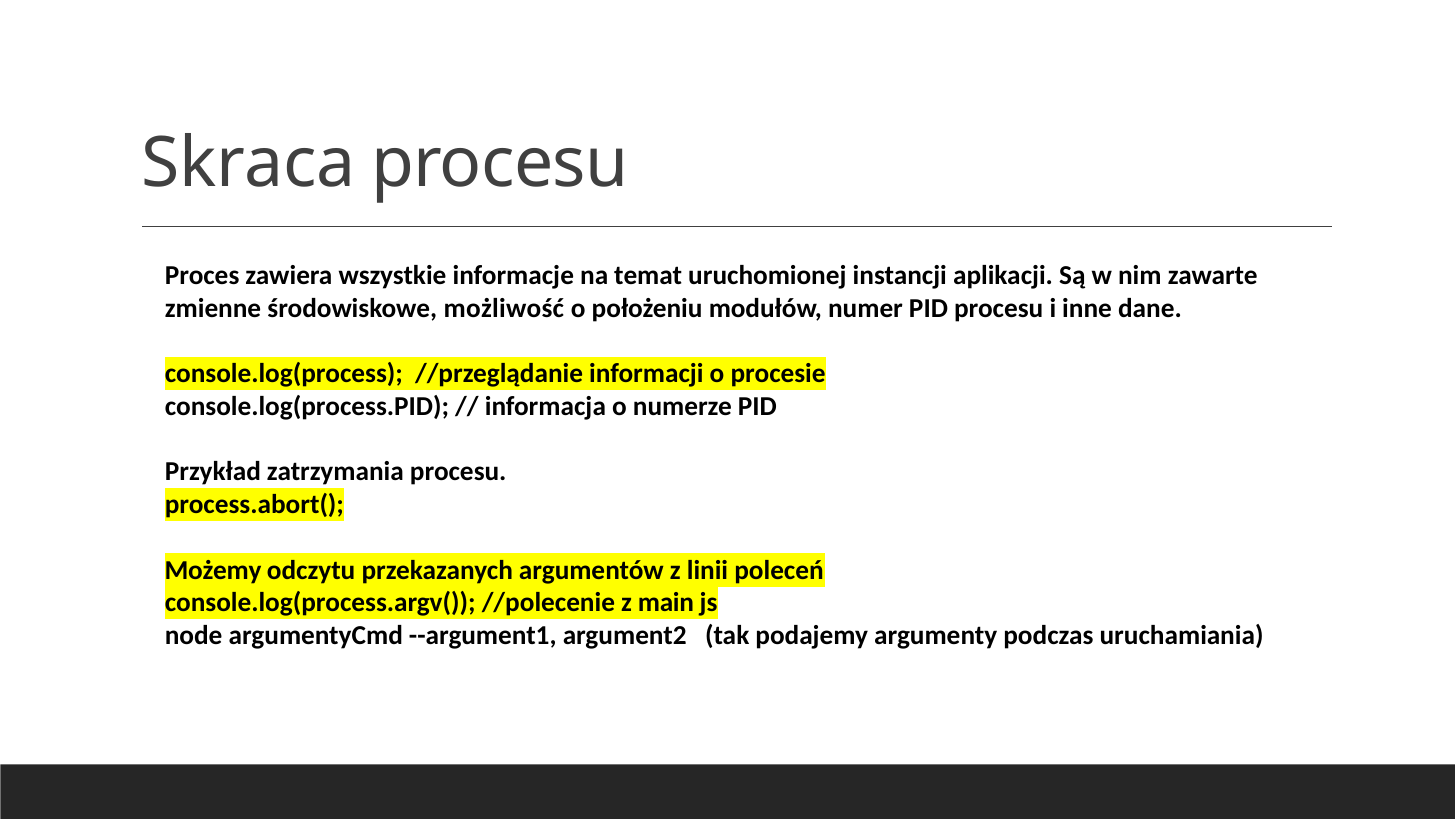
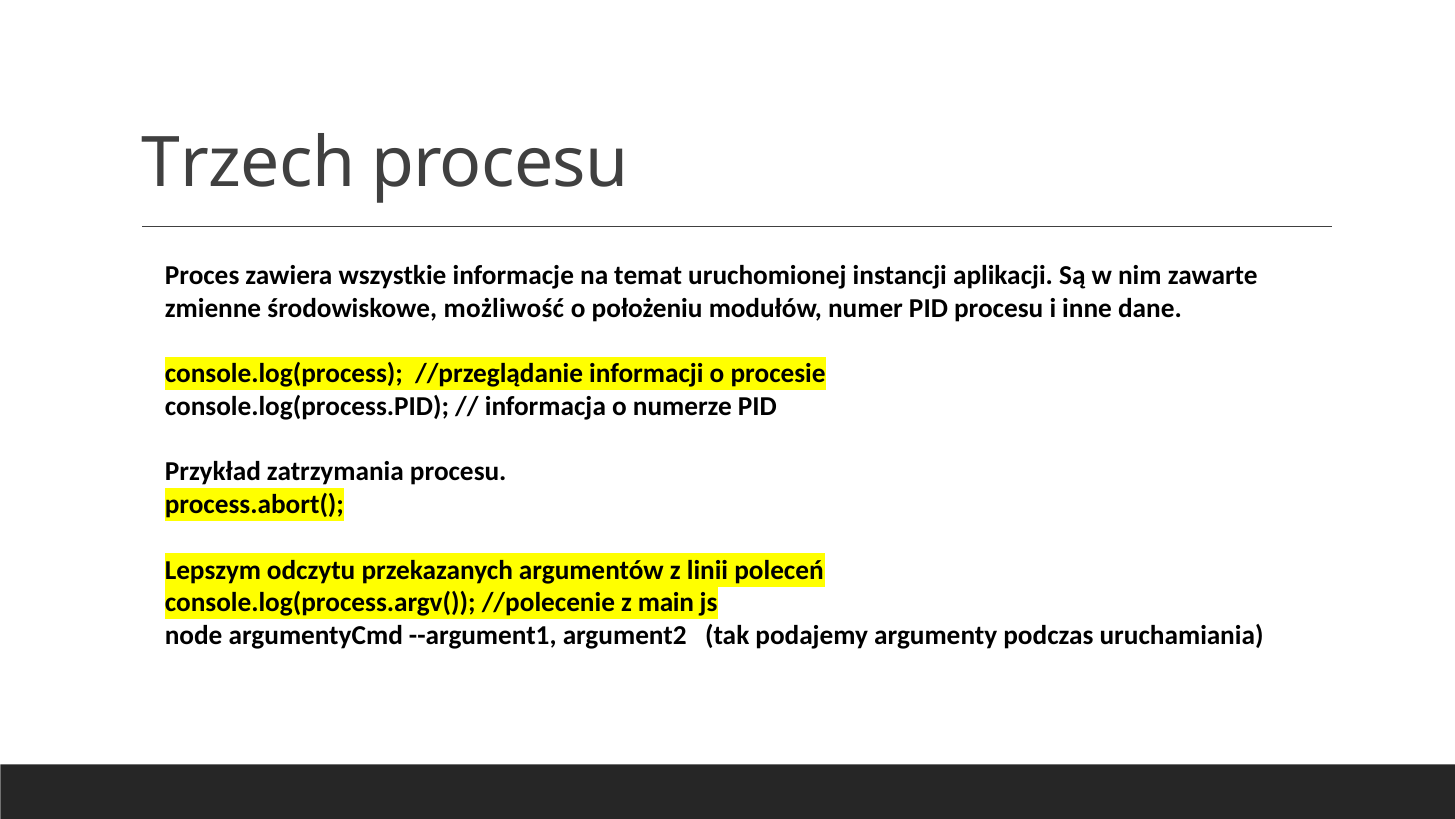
Skraca: Skraca -> Trzech (249, 164)
Możemy: Możemy -> Lepszym (213, 570)
